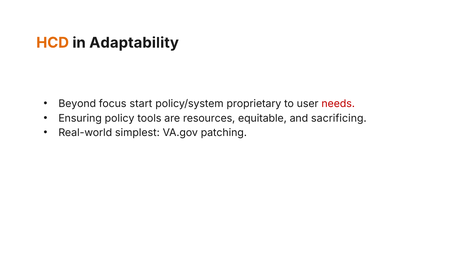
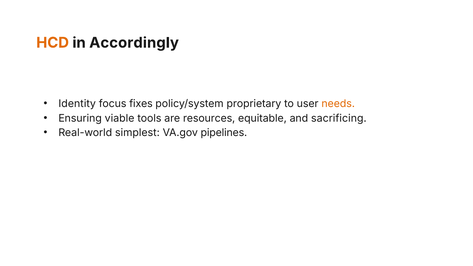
Adaptability: Adaptability -> Accordingly (134, 43)
Beyond: Beyond -> Identity (77, 104)
start: start -> fixes (141, 104)
needs colour: red -> orange (338, 104)
policy: policy -> viable (120, 118)
patching: patching -> pipelines (224, 133)
